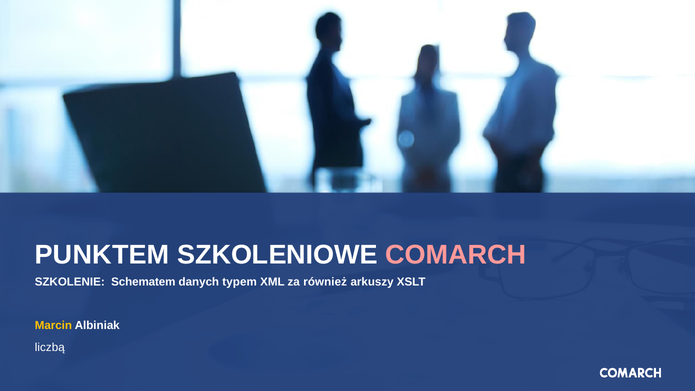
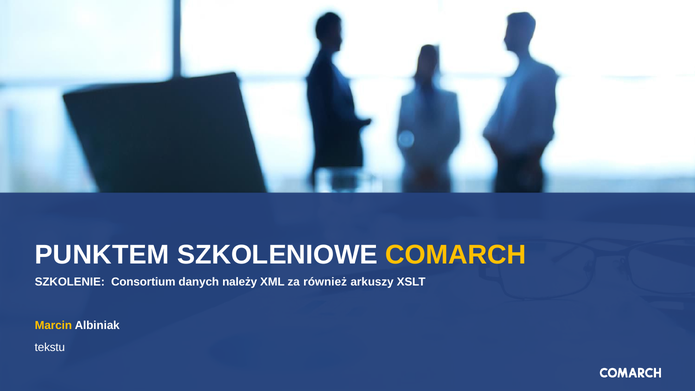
COMARCH colour: pink -> yellow (456, 255)
Schematem: Schematem -> Consortium (143, 282)
typem: typem -> należy (240, 282)
liczbą: liczbą -> tekstu (50, 348)
